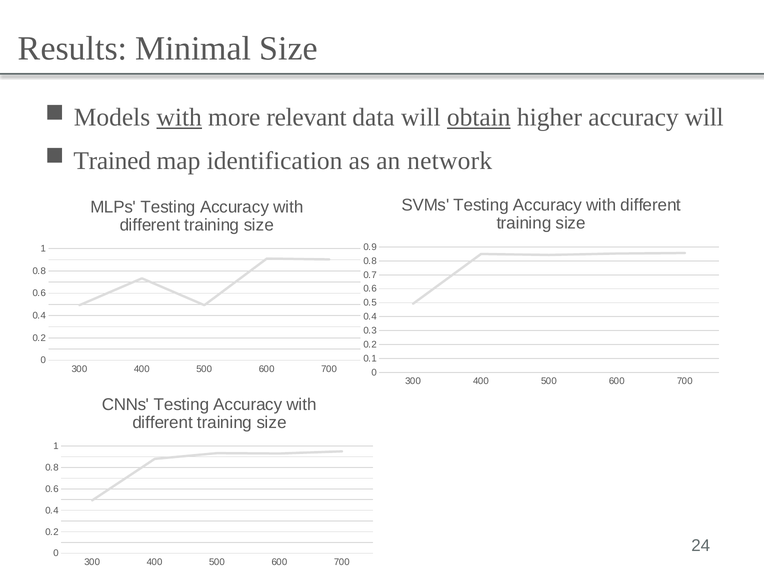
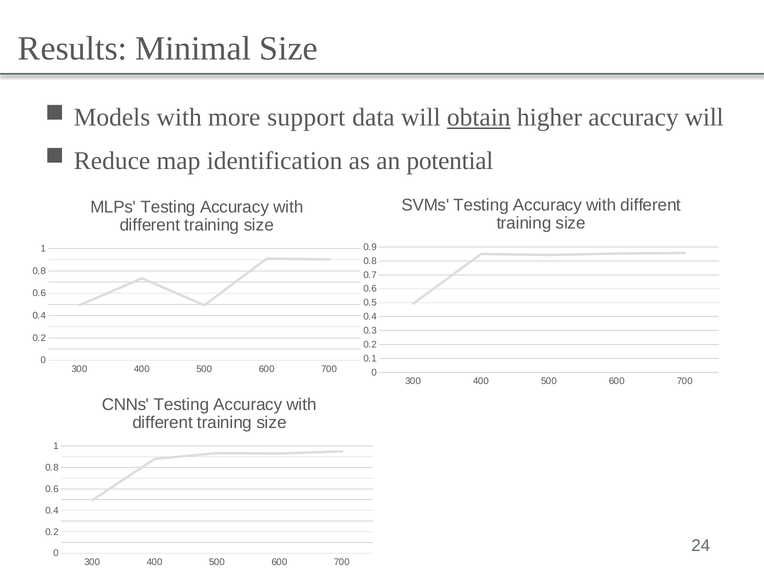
with underline: present -> none (179, 117)
relevant: relevant -> support (306, 117)
Trained: Trained -> Reduce (112, 161)
network: network -> potential (450, 161)
